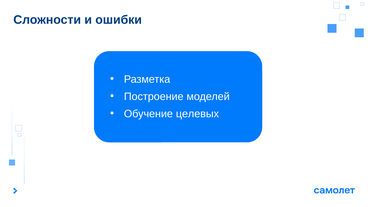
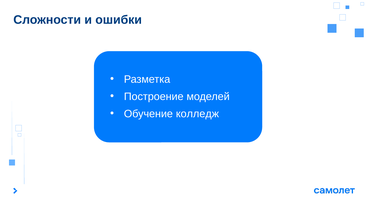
целевых: целевых -> колледж (197, 114)
